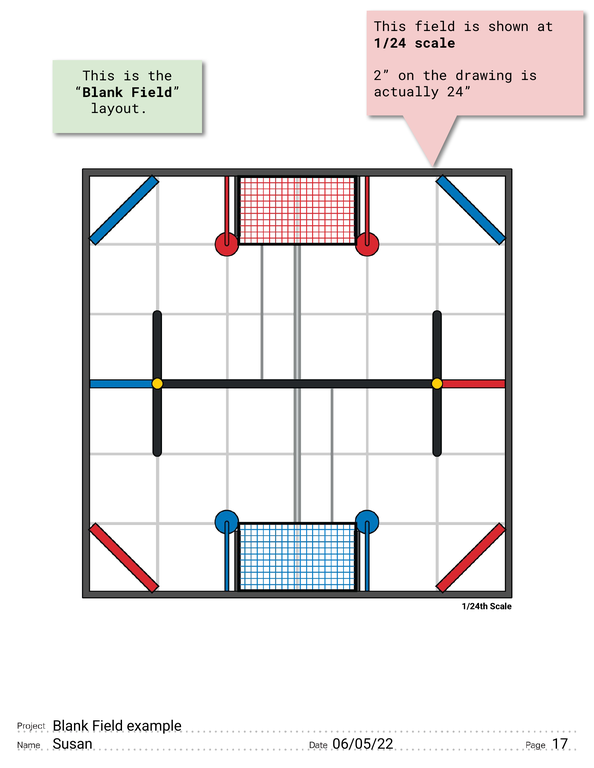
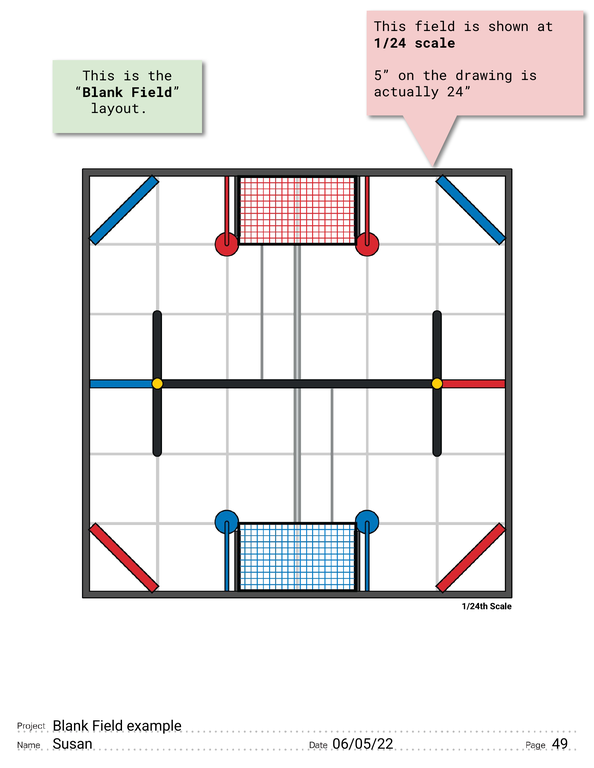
2: 2 -> 5 (382, 76)
17: 17 -> 49 (560, 745)
